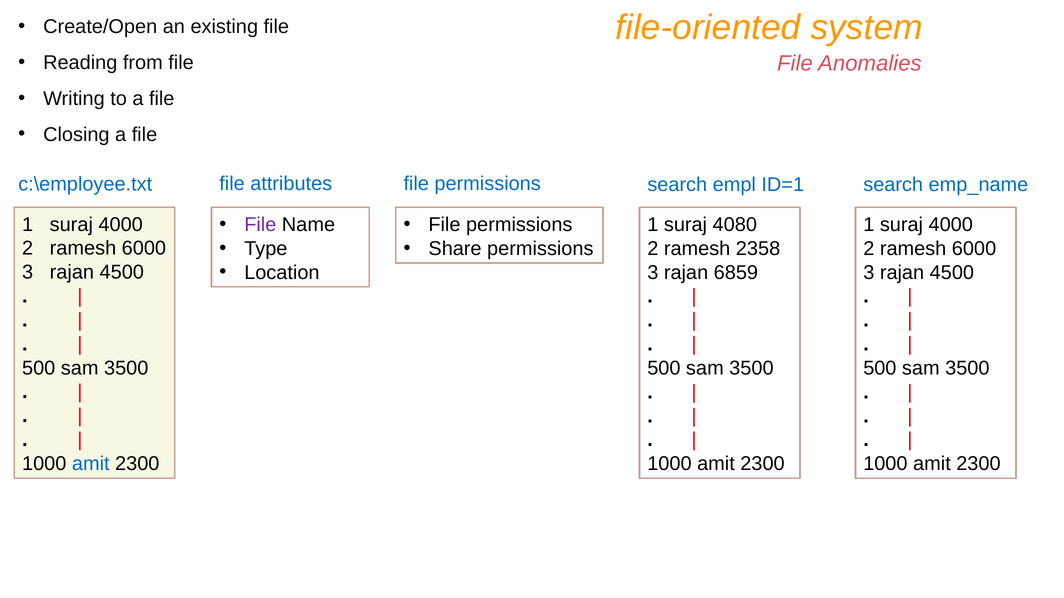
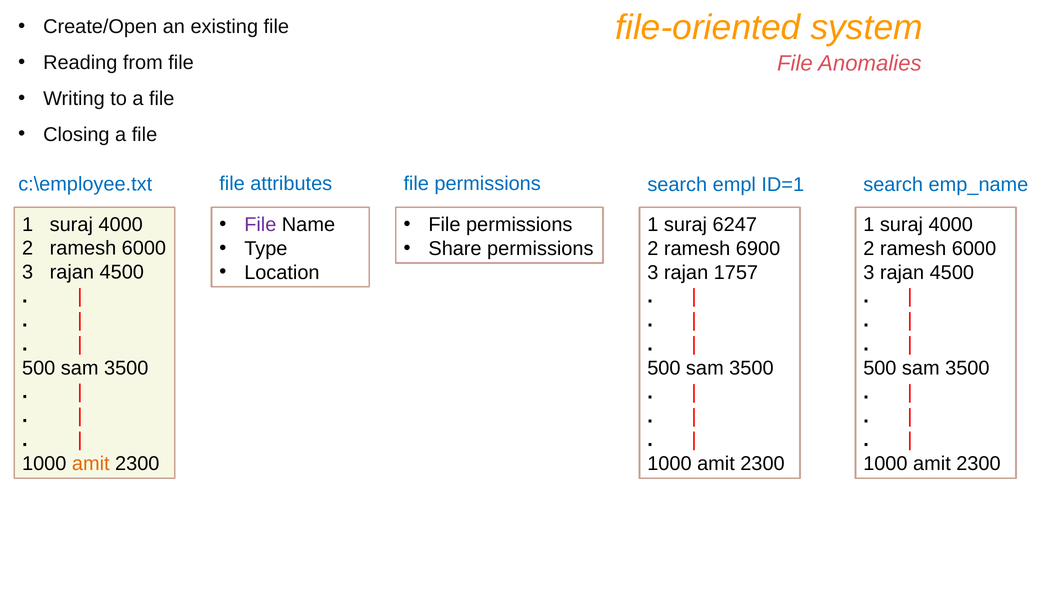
4080: 4080 -> 6247 (735, 225)
2358: 2358 -> 6900 (758, 249)
6859: 6859 -> 1757 (736, 273)
amit colour: blue -> orange (91, 464)
